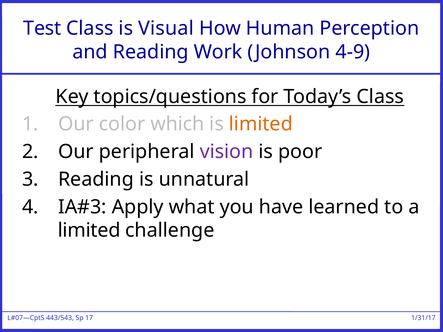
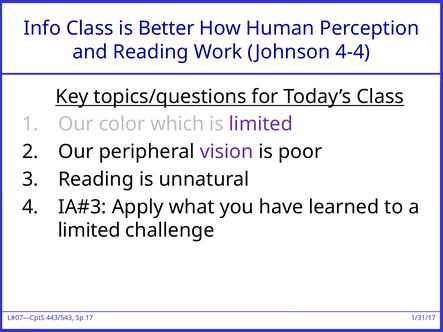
Test: Test -> Info (42, 28)
Visual: Visual -> Better (166, 28)
4-9: 4-9 -> 4-4 (353, 52)
limited colour: orange -> purple (261, 124)
